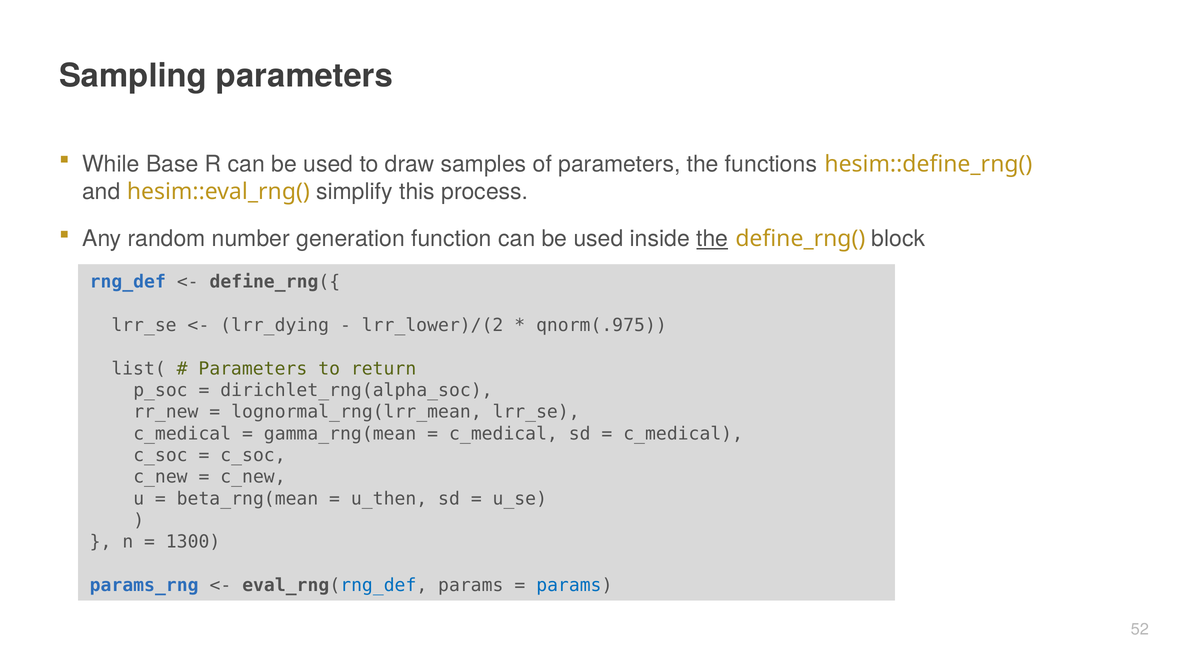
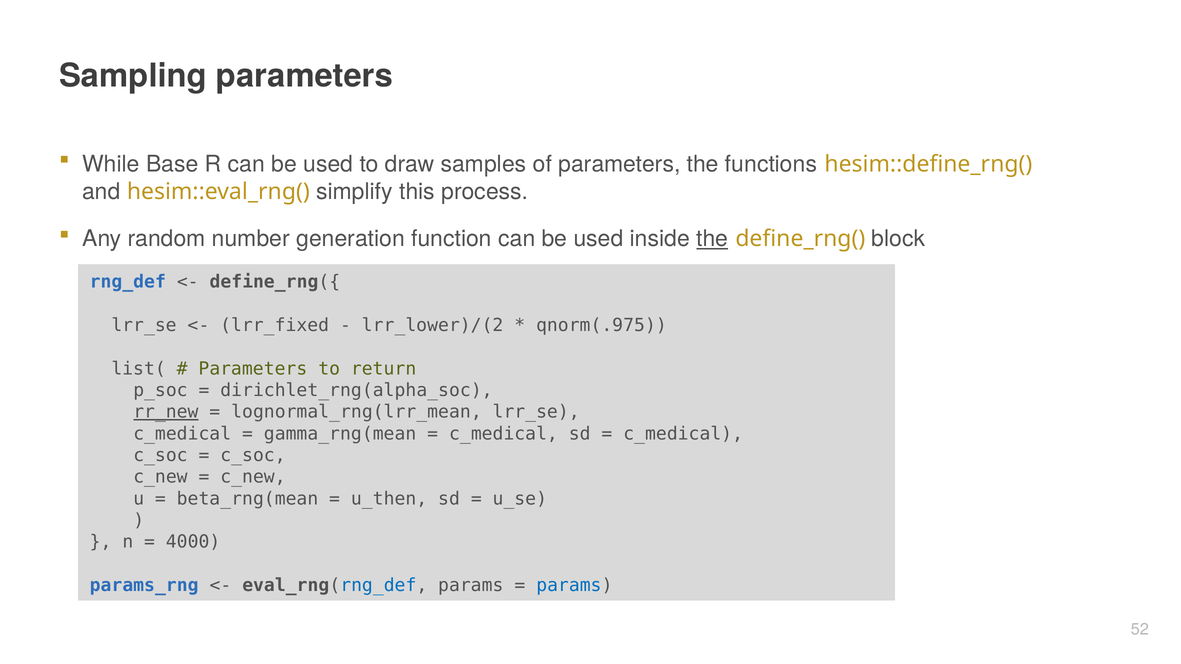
lrr_dying: lrr_dying -> lrr_fixed (275, 326)
rr_new underline: none -> present (166, 412)
1300: 1300 -> 4000 (193, 542)
